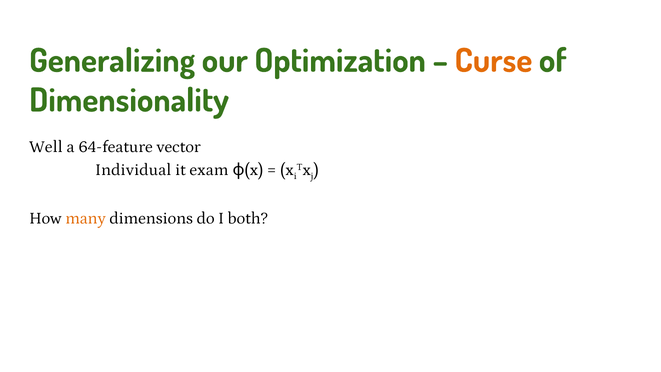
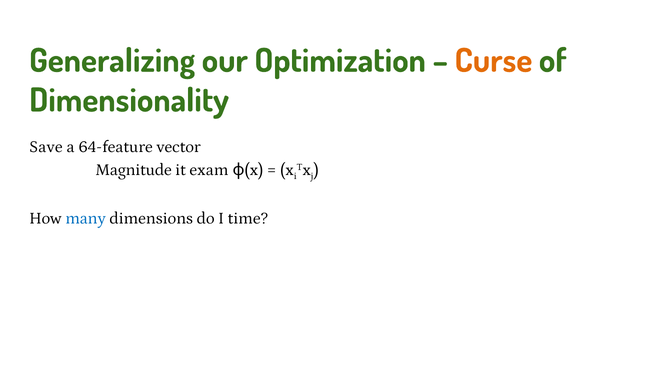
Well: Well -> Save (46, 147)
Individual: Individual -> Magnitude (133, 170)
many colour: orange -> blue (86, 218)
both: both -> time (248, 218)
